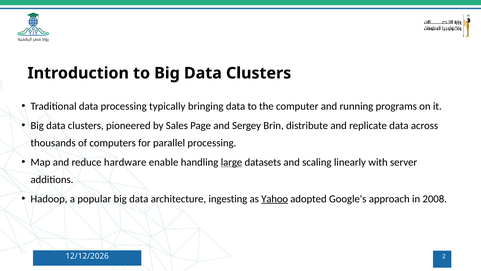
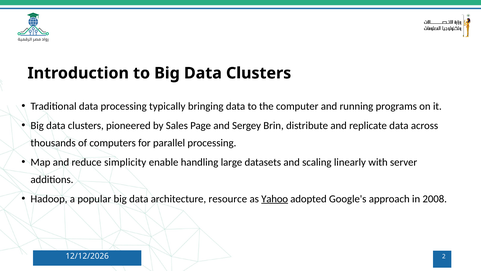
hardware: hardware -> simplicity (125, 162)
large underline: present -> none (231, 162)
ingesting: ingesting -> resource (228, 199)
